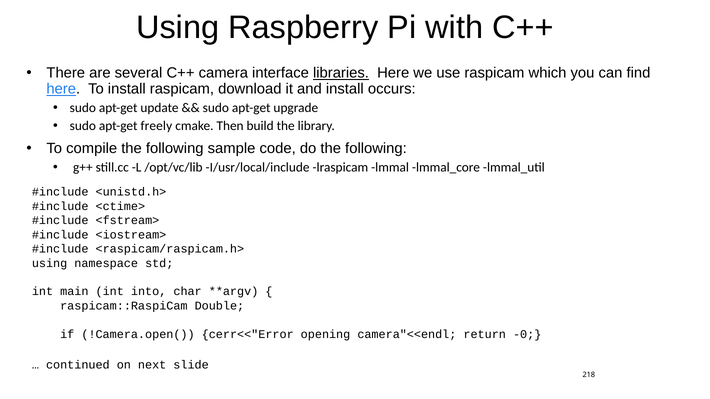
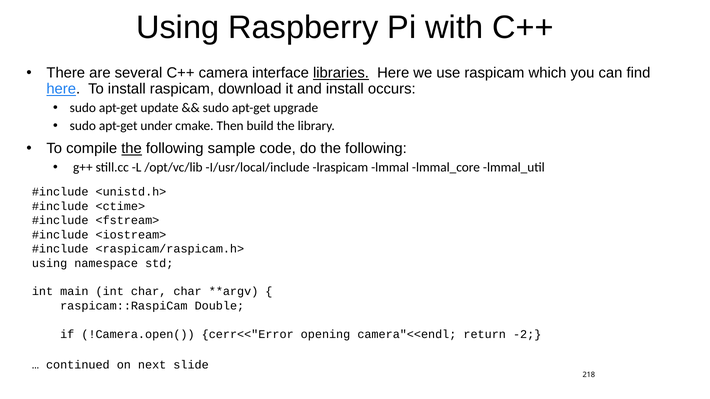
freely: freely -> under (156, 126)
the underline: none -> present (132, 149)
int into: into -> char (149, 292)
-0: -0 -> -2 (527, 335)
